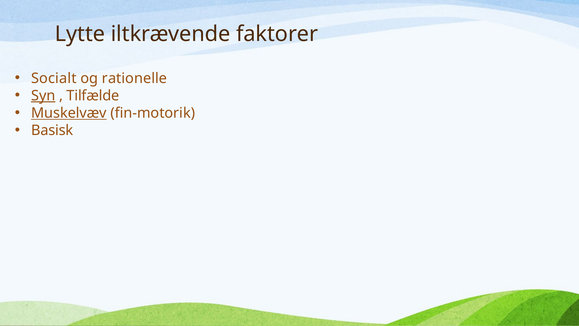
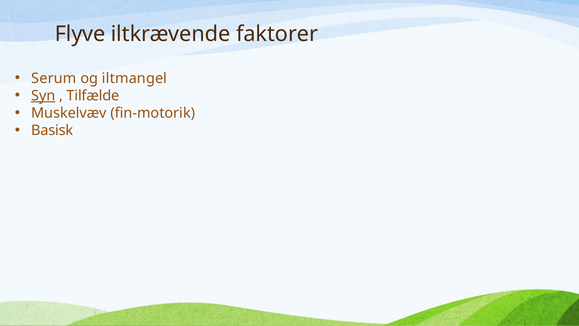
Lytte: Lytte -> Flyve (80, 34)
Socialt: Socialt -> Serum (54, 78)
rationelle: rationelle -> iltmangel (135, 78)
Muskelvæv underline: present -> none (69, 113)
